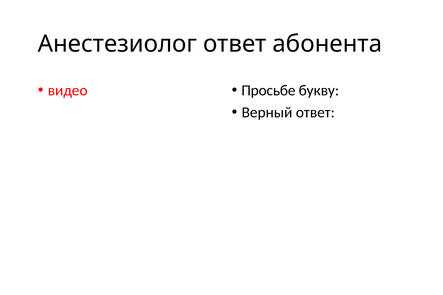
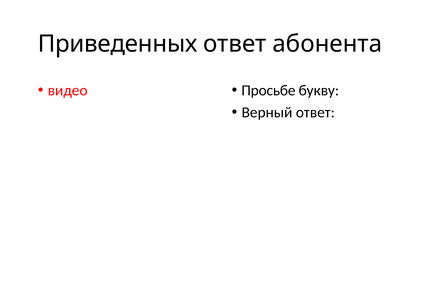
Анестезиолог: Анестезиолог -> Приведенных (118, 44)
